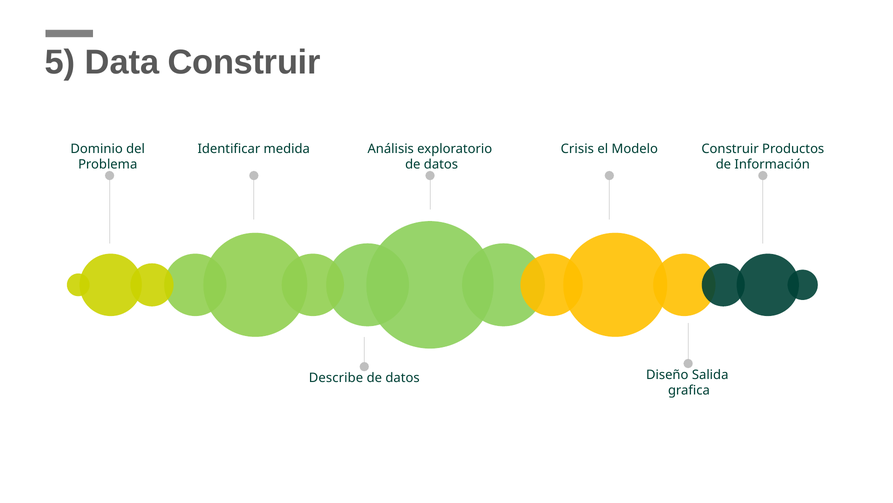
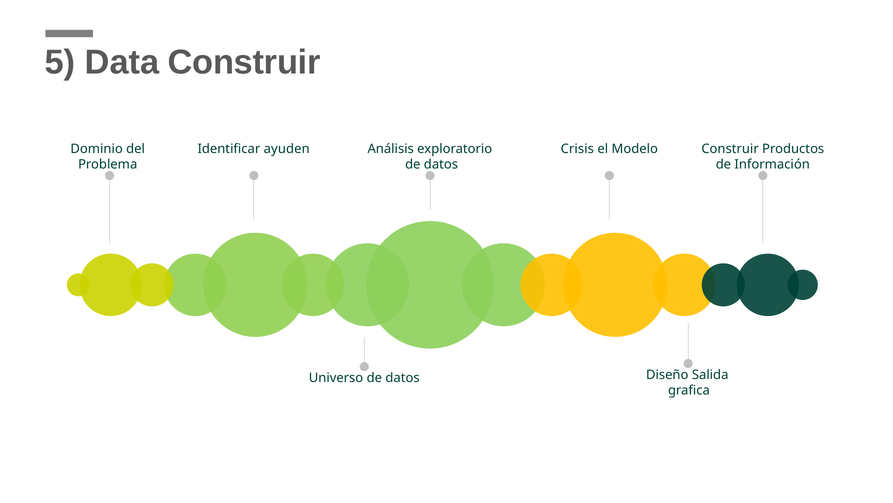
medida: medida -> ayuden (287, 149)
Describe: Describe -> Universo (336, 378)
